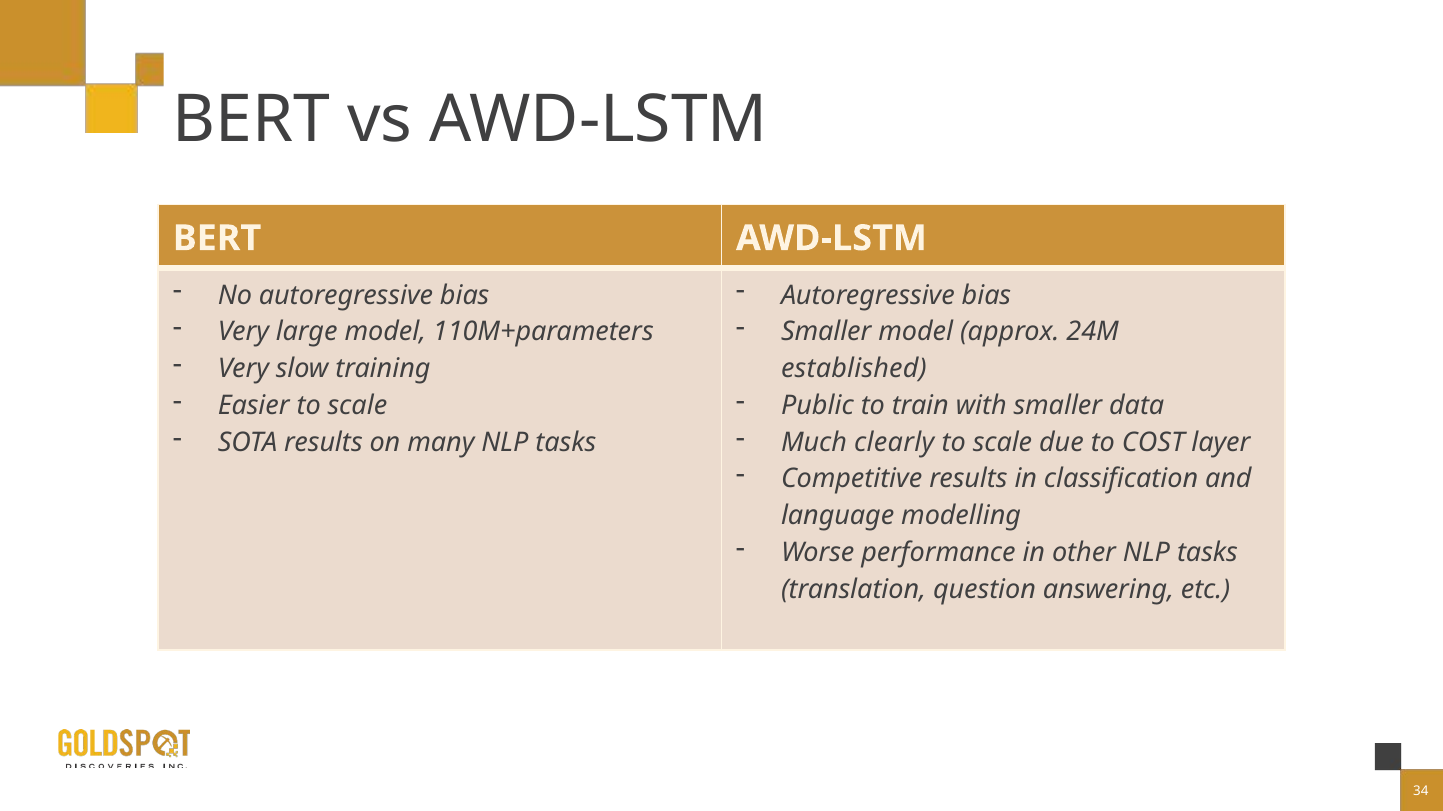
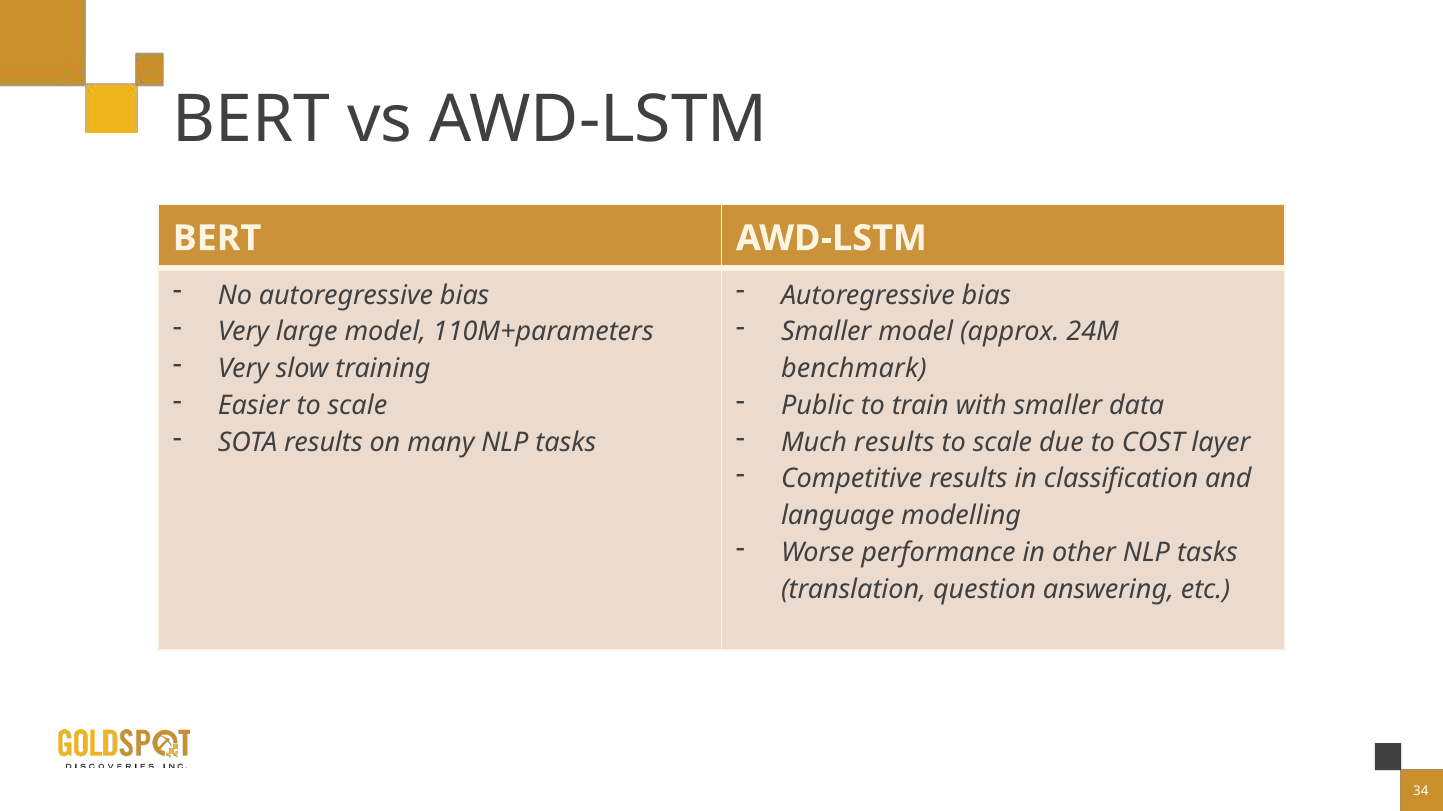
established: established -> benchmark (854, 369)
Much clearly: clearly -> results (894, 443)
